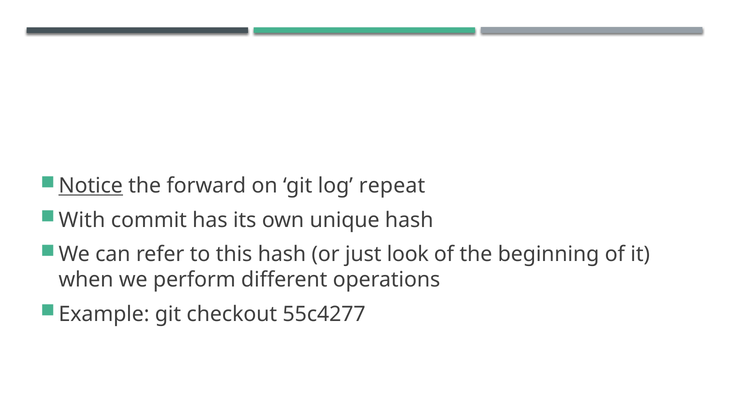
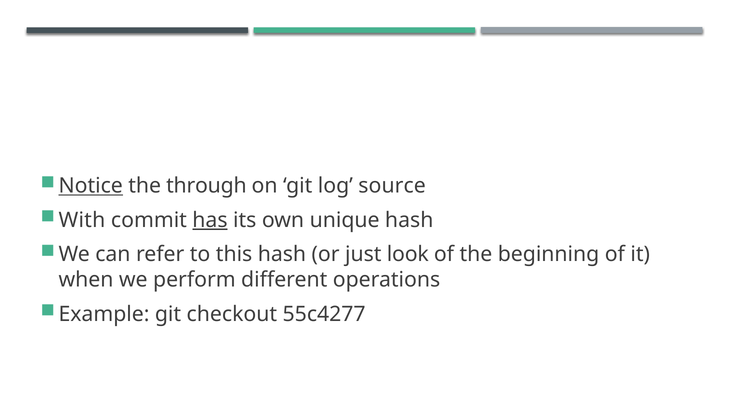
forward: forward -> through (206, 186)
repeat: repeat -> source (392, 186)
has underline: none -> present (210, 220)
